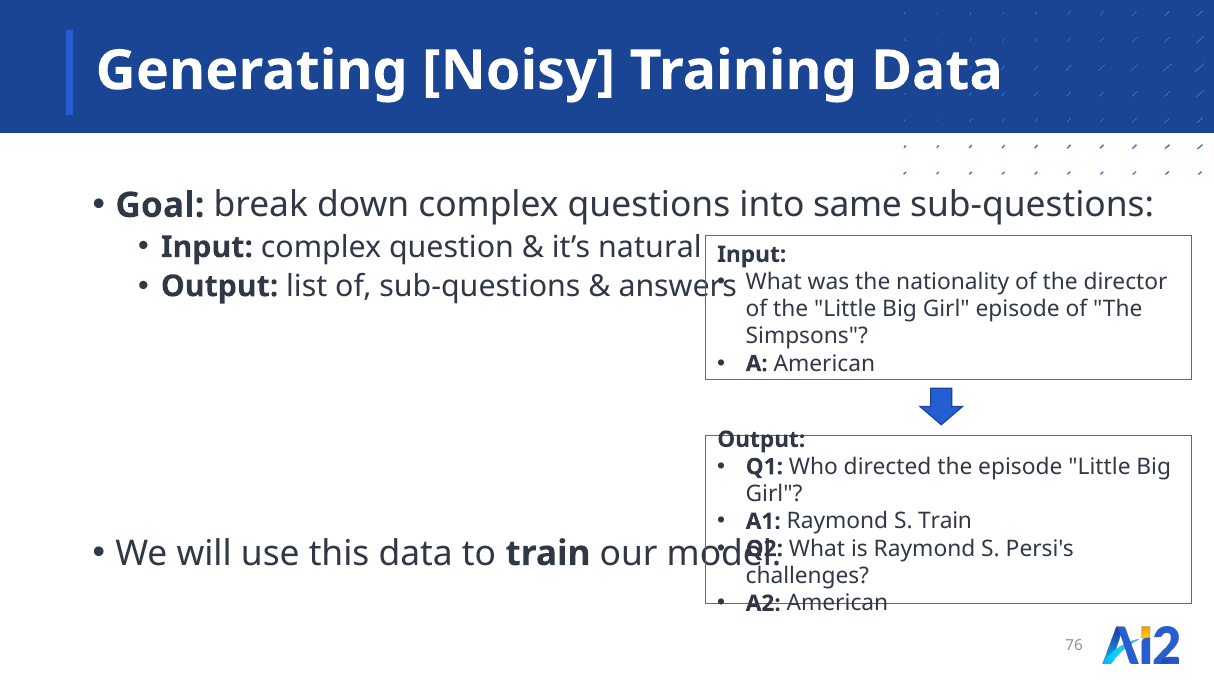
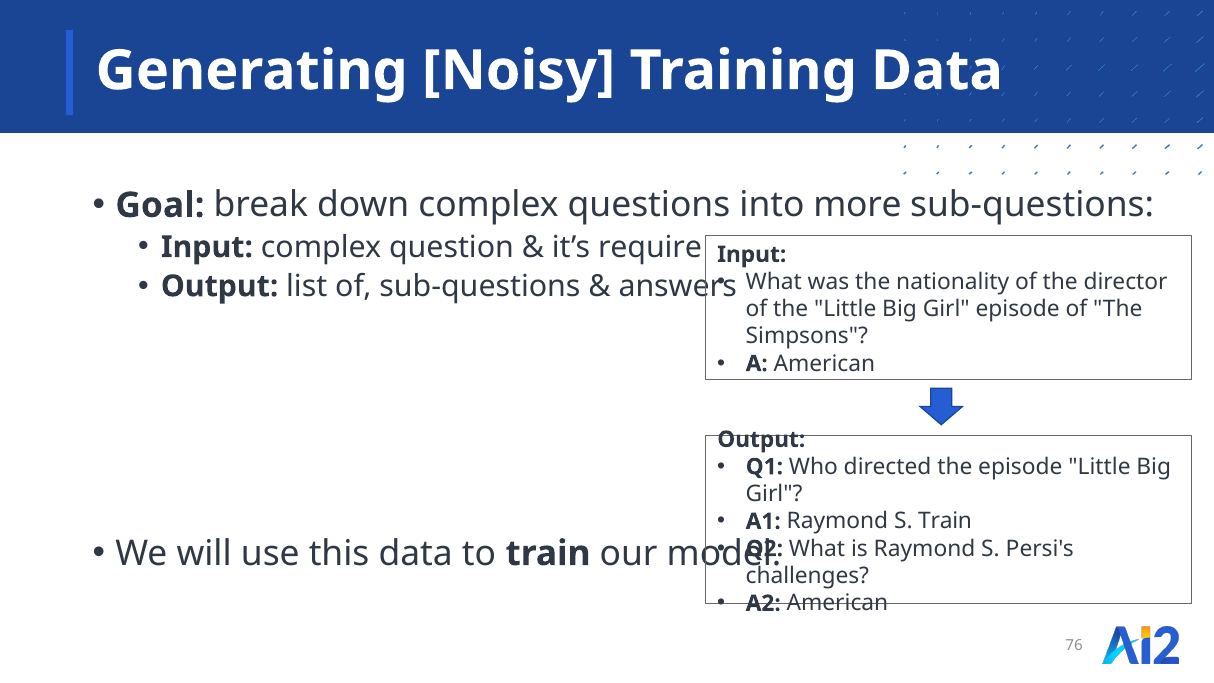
same: same -> more (857, 205)
natural: natural -> require (650, 247)
